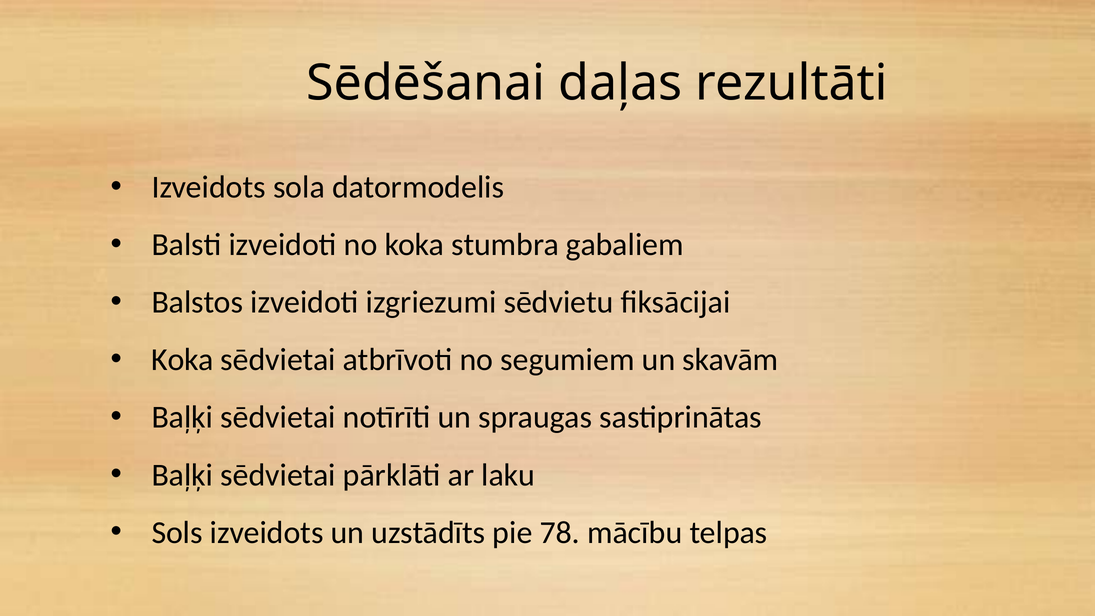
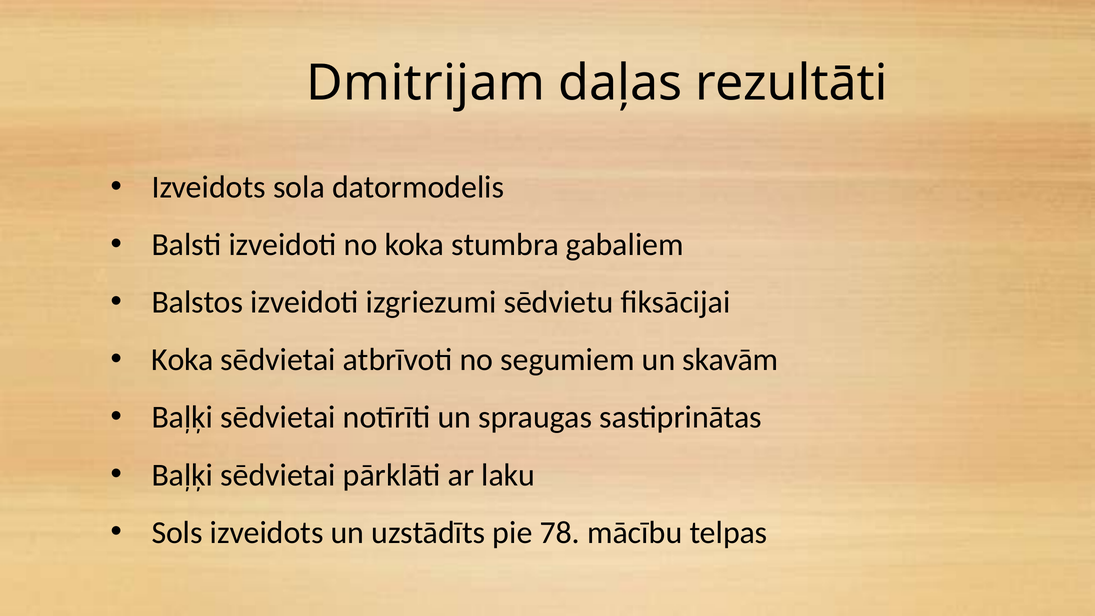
Sēdēšanai: Sēdēšanai -> Dmitrijam (426, 83)
